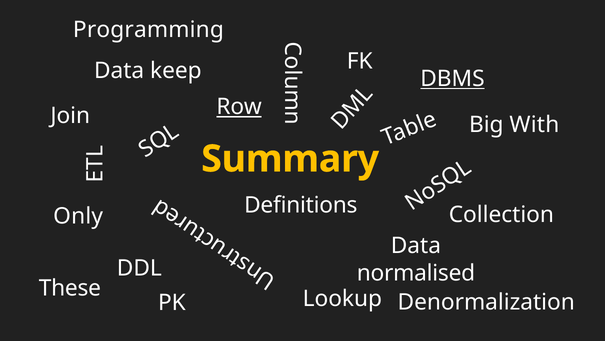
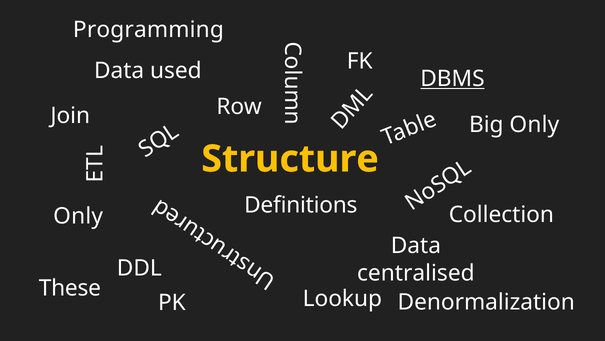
keep: keep -> used (176, 70)
Row underline: present -> none (239, 107)
Big With: With -> Only (534, 124)
Summary: Summary -> Structure (290, 159)
normalised: normalised -> centralised (416, 273)
